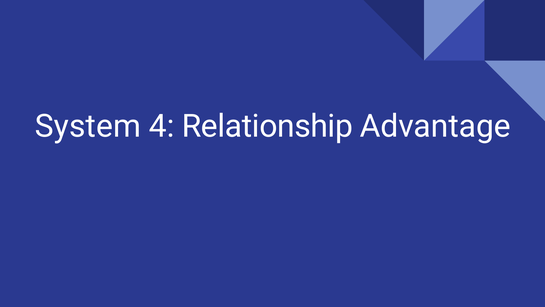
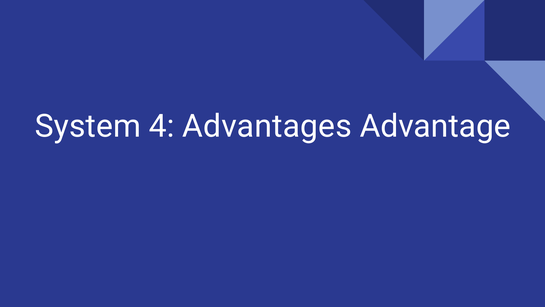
Relationship: Relationship -> Advantages (267, 126)
